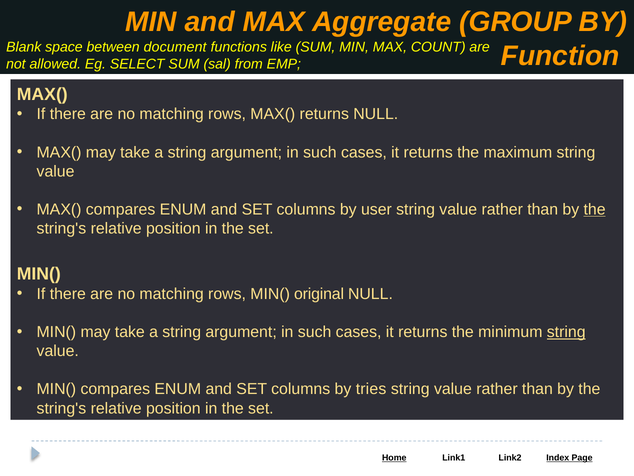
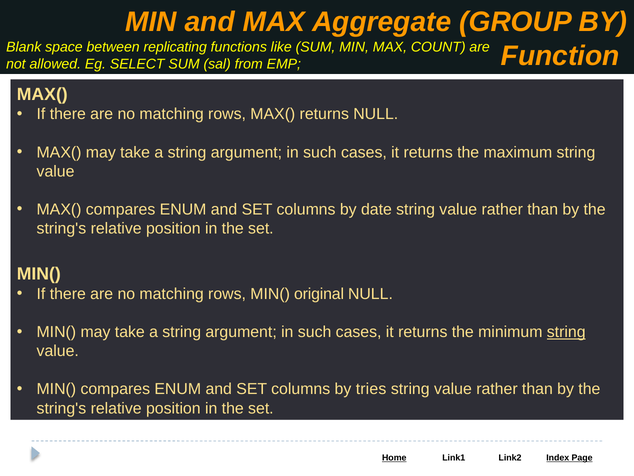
document: document -> replicating (175, 47)
user: user -> date (376, 209)
the underline: present -> none (595, 209)
